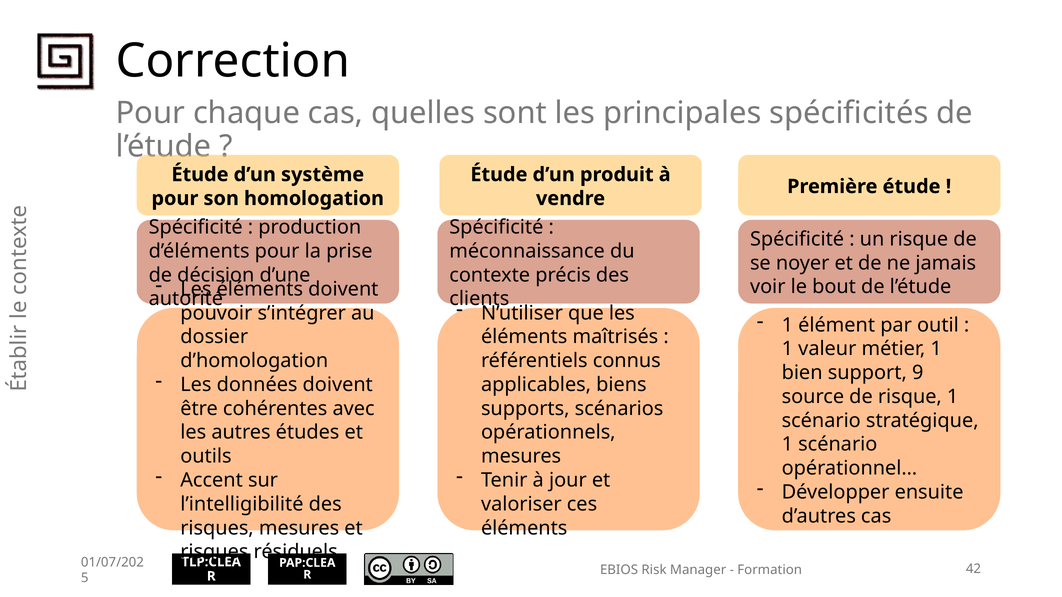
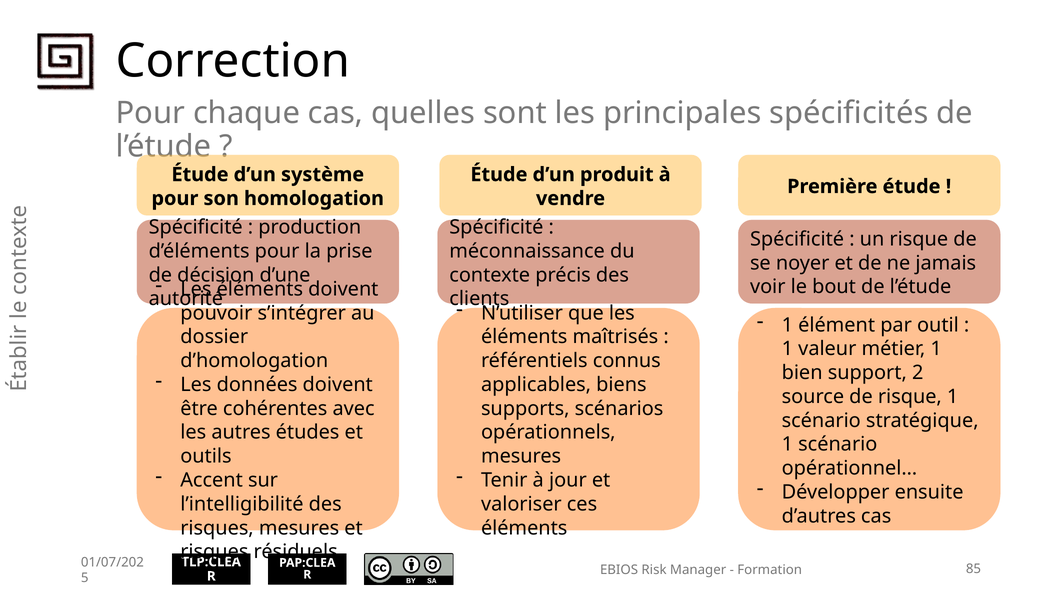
9: 9 -> 2 (918, 373)
42: 42 -> 85 (973, 569)
